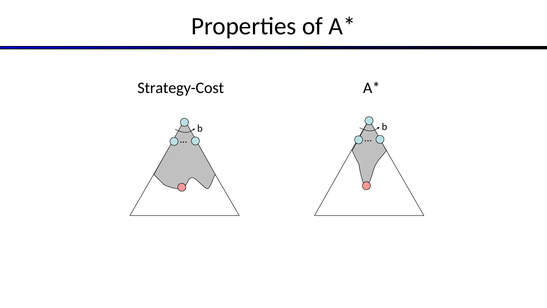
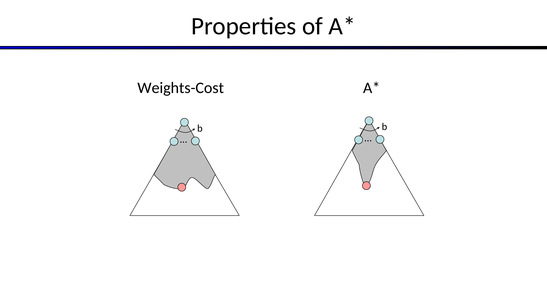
Strategy-Cost: Strategy-Cost -> Weights-Cost (181, 88)
